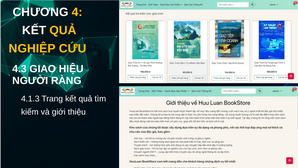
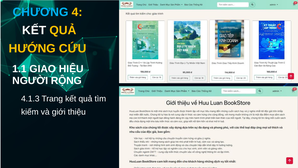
CHƯƠNG colour: white -> light blue (41, 12)
NGHIỆP: NGHIỆP -> HƯỚNG (32, 48)
4.3: 4.3 -> 1.1 (20, 69)
RÀNG: RÀNG -> RỘNG (66, 80)
